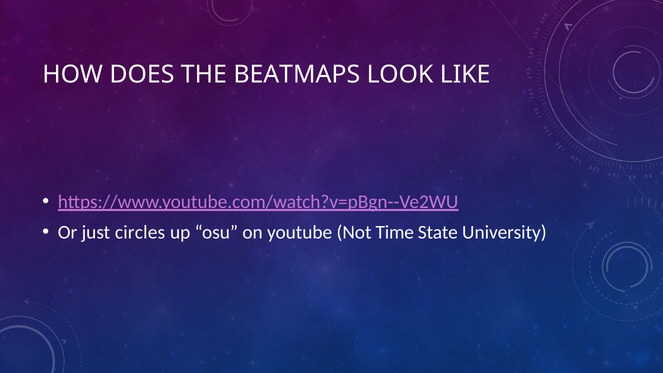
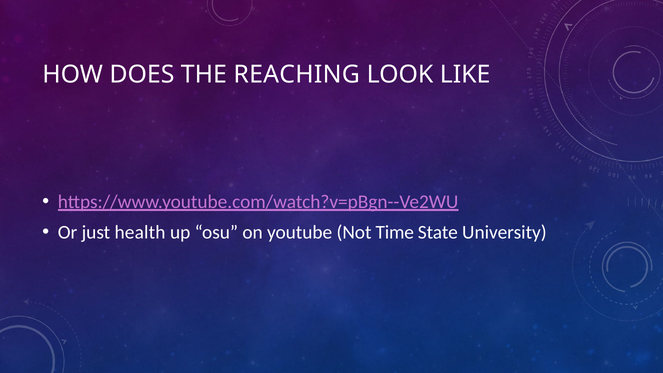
BEATMAPS: BEATMAPS -> REACHING (297, 74)
circles: circles -> health (140, 232)
